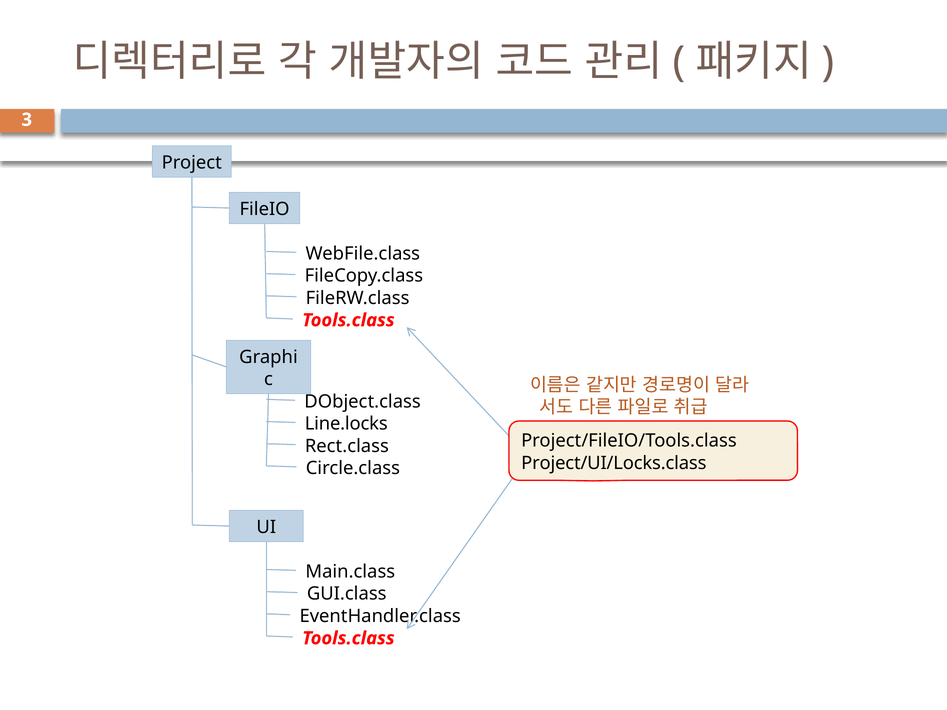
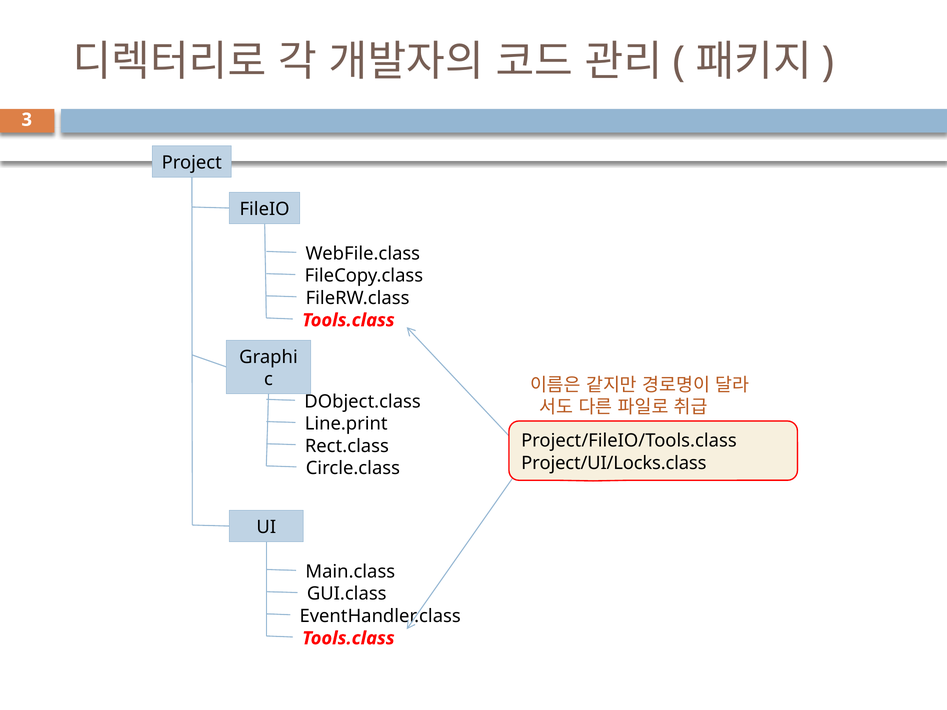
Line.locks: Line.locks -> Line.print (346, 424)
